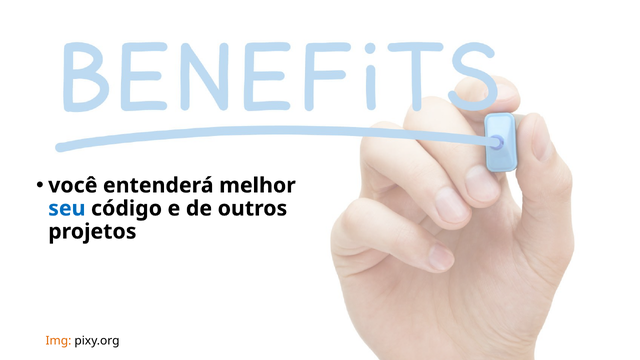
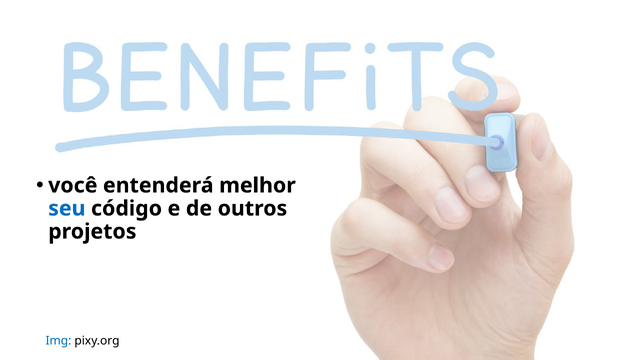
Img colour: orange -> blue (58, 341)
